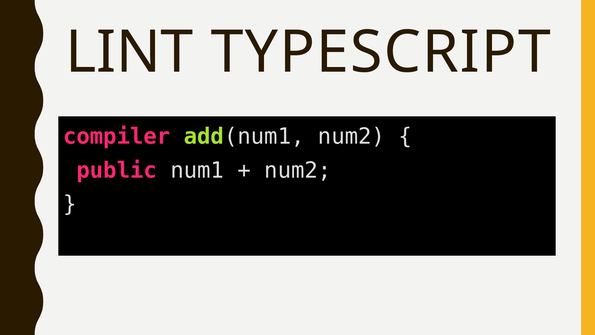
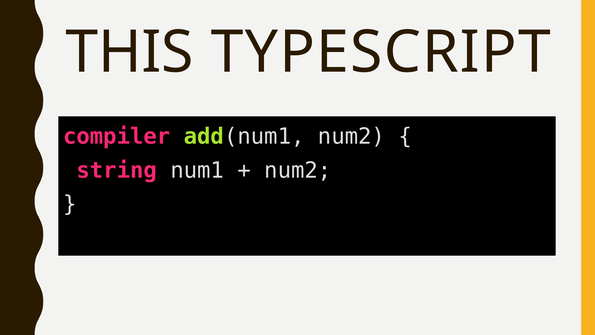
LINT: LINT -> THIS (130, 52)
public: public -> string (117, 170)
